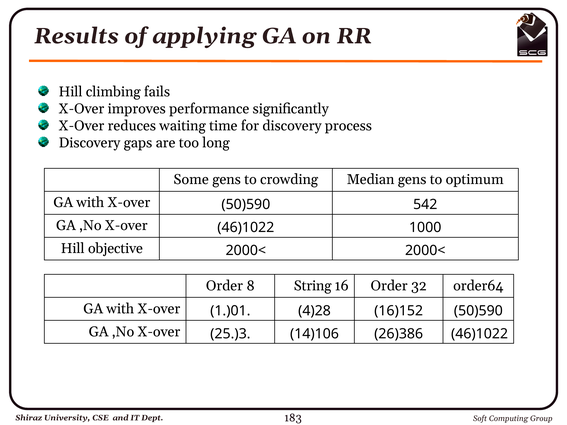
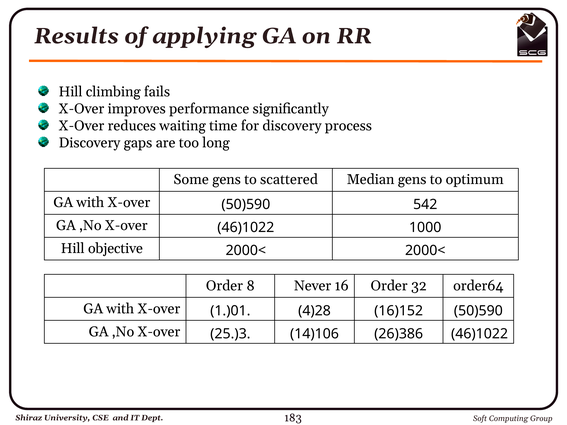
crowding: crowding -> scattered (289, 180)
String: String -> Never (313, 286)
